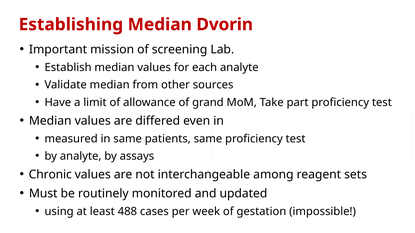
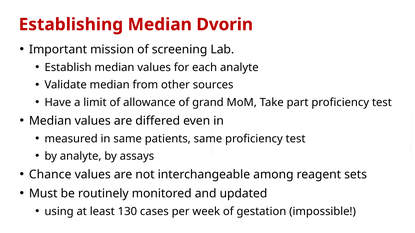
Chronic: Chronic -> Chance (50, 175)
488: 488 -> 130 (127, 212)
